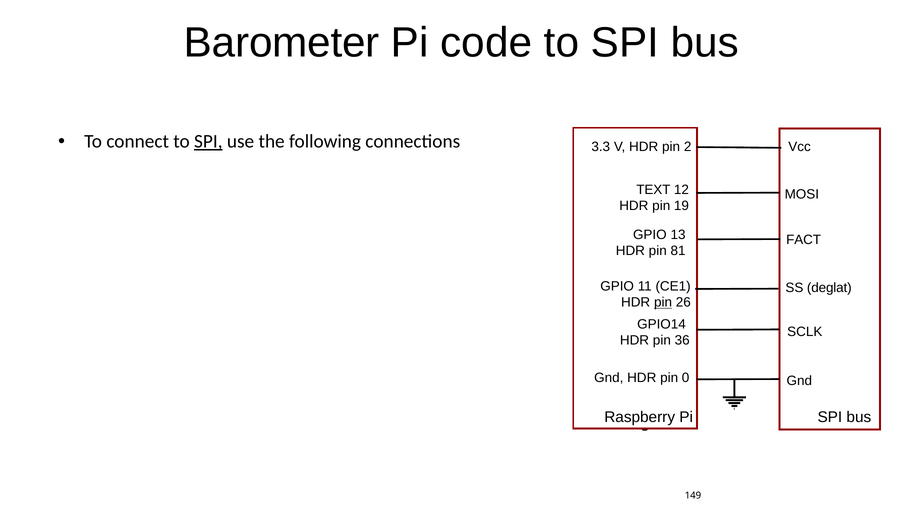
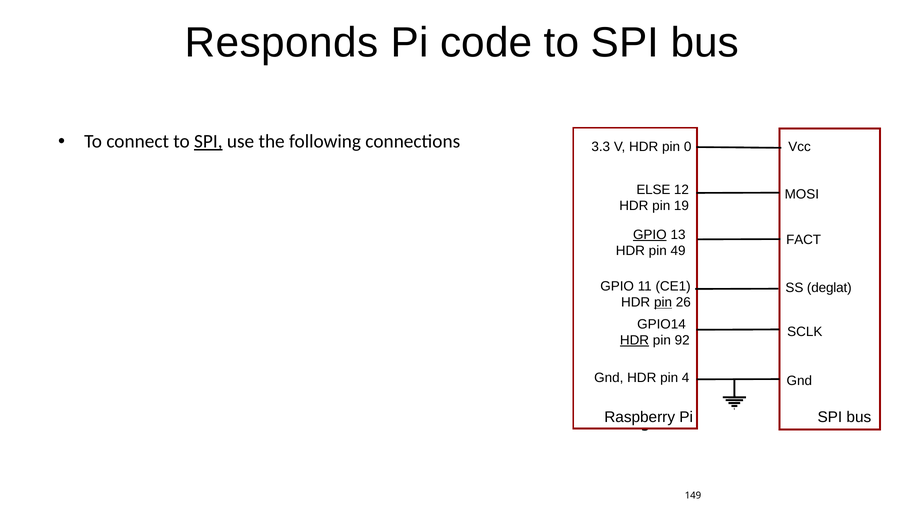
Barometer: Barometer -> Responds (281, 43)
2: 2 -> 0 (688, 147)
TEXT: TEXT -> ELSE (653, 190)
GPIO underline: none -> present (650, 234)
81: 81 -> 49 (678, 251)
HDR underline: none -> present (635, 340)
36: 36 -> 92 (682, 340)
0: 0 -> 4 (686, 378)
